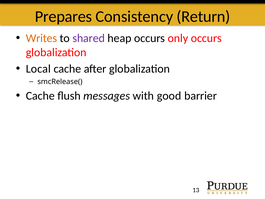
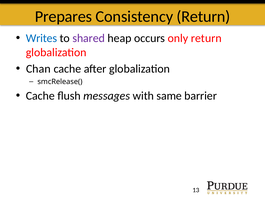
Writes colour: orange -> blue (41, 38)
only occurs: occurs -> return (206, 38)
Local: Local -> Chan (38, 69)
good: good -> same (169, 96)
